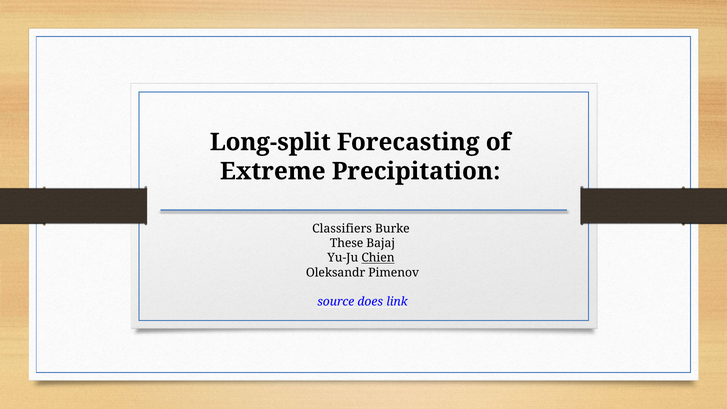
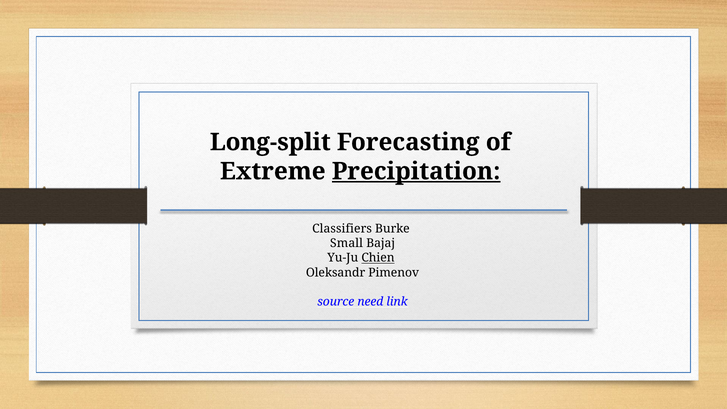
Precipitation underline: none -> present (416, 171)
These: These -> Small (347, 243)
does: does -> need (370, 302)
